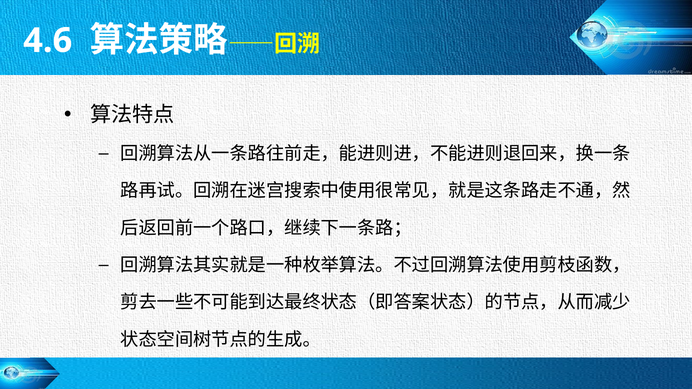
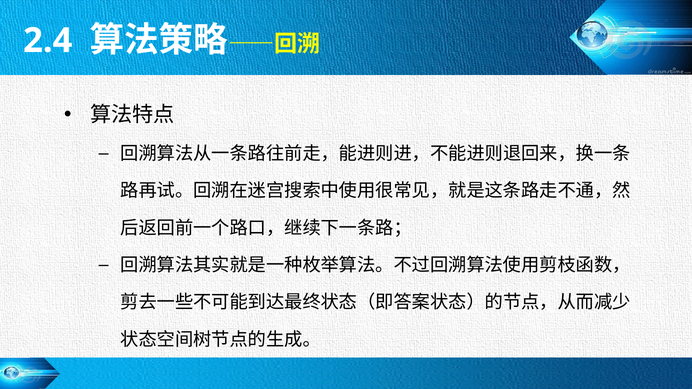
4.6: 4.6 -> 2.4 (48, 41)
